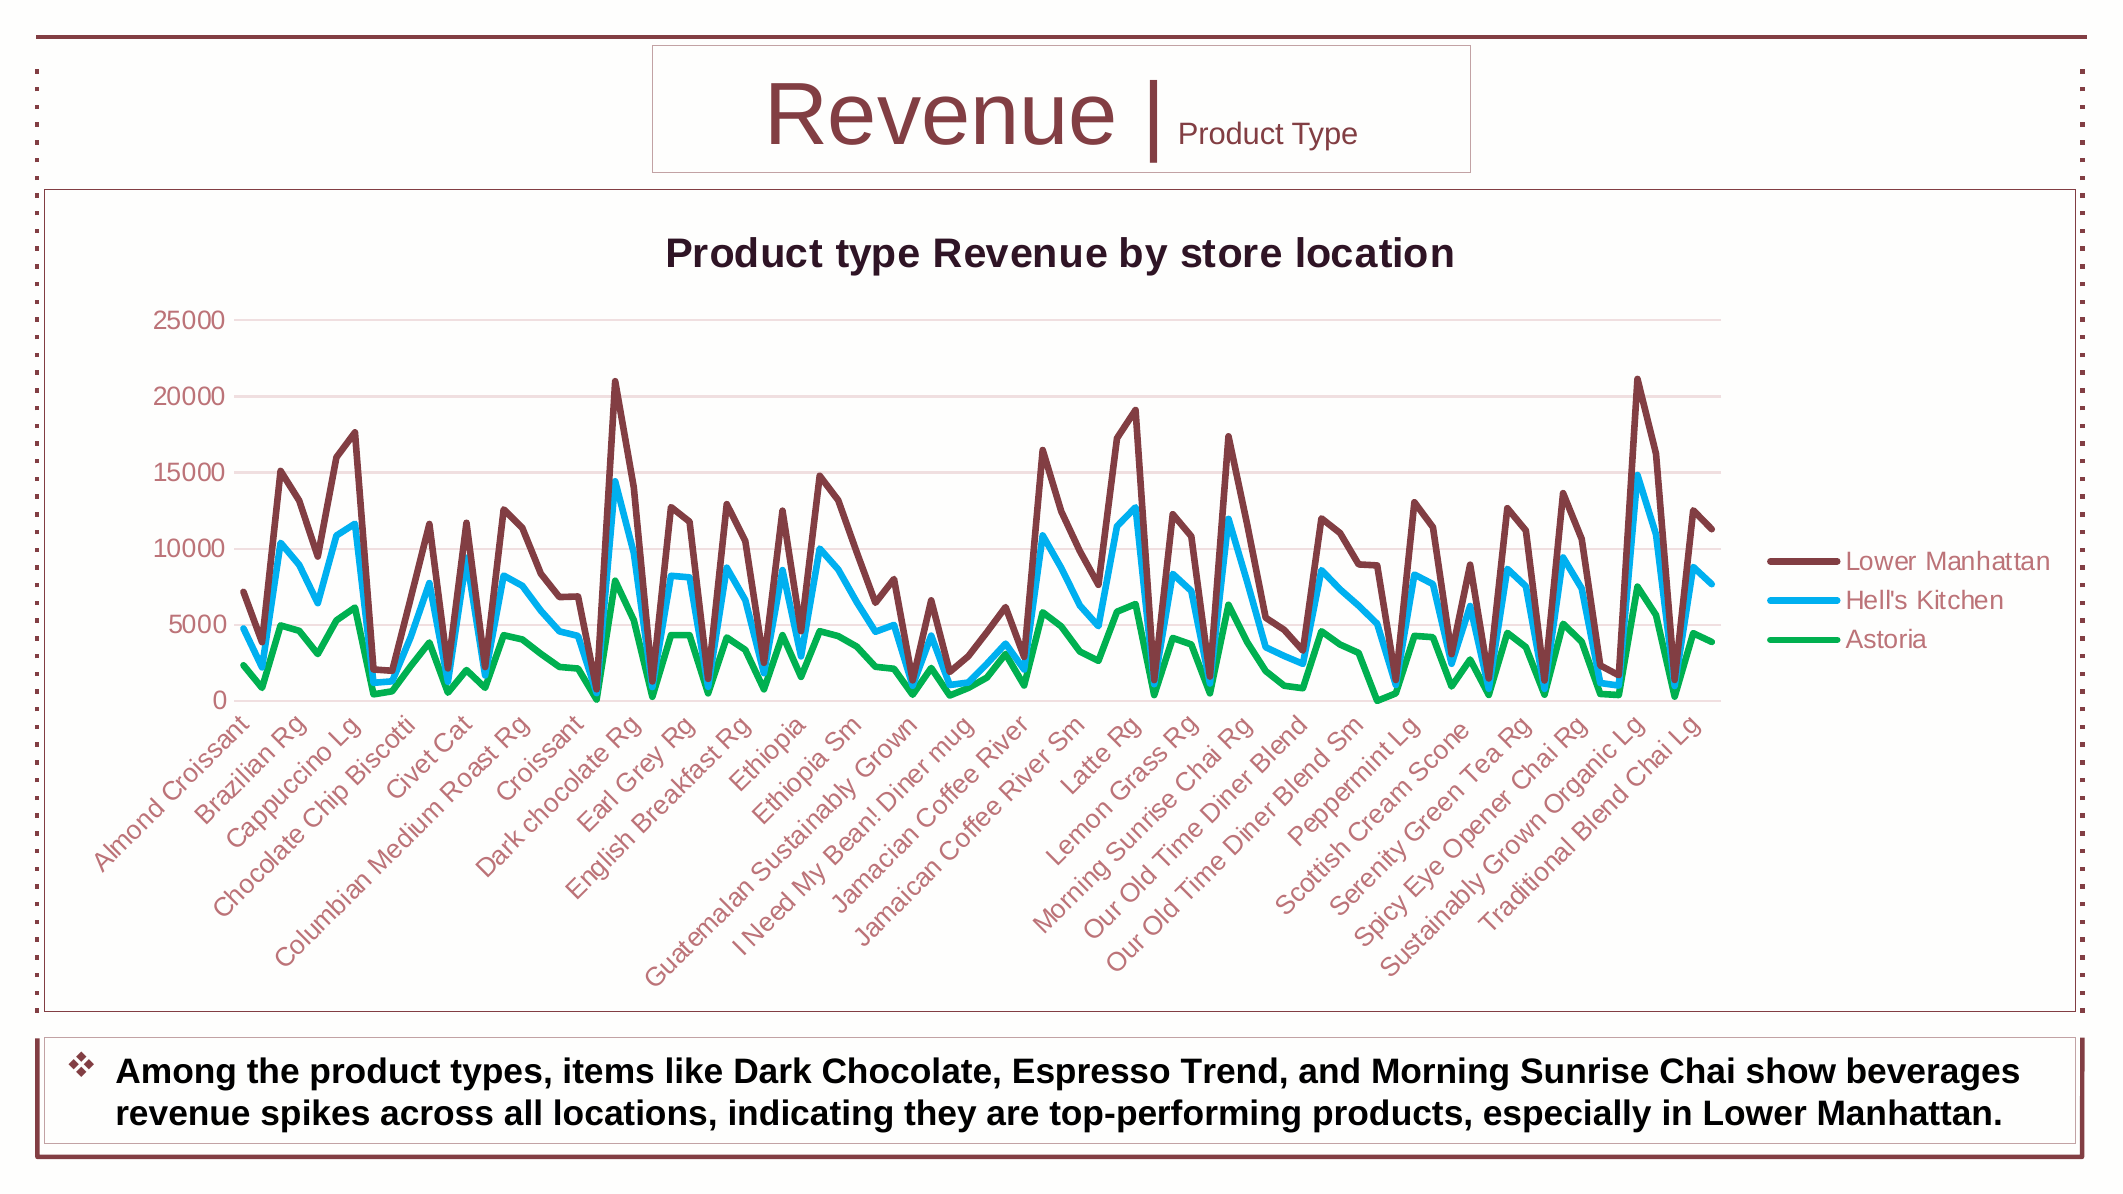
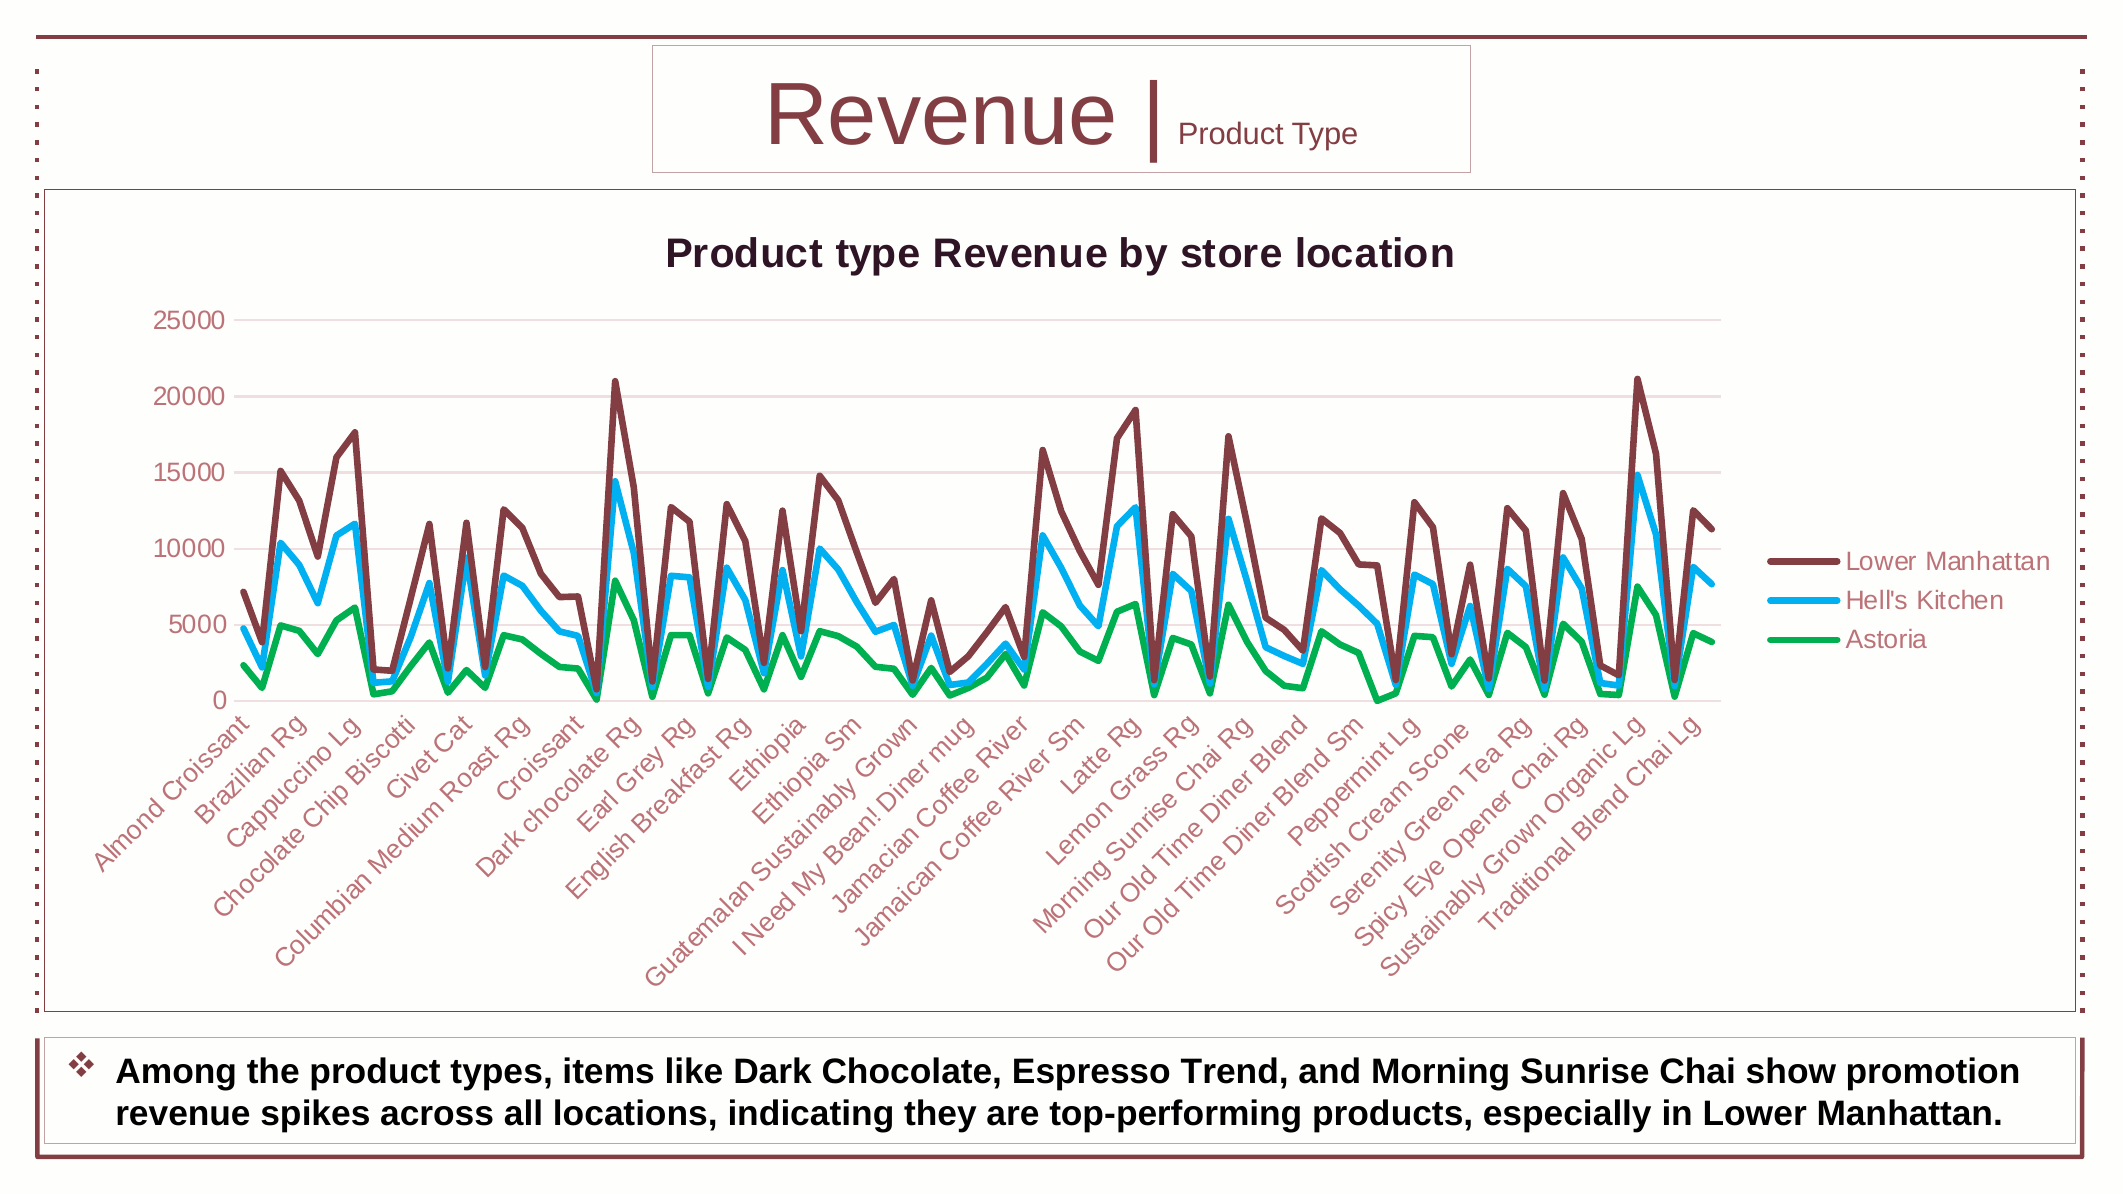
beverages: beverages -> promotion (1933, 1072)
